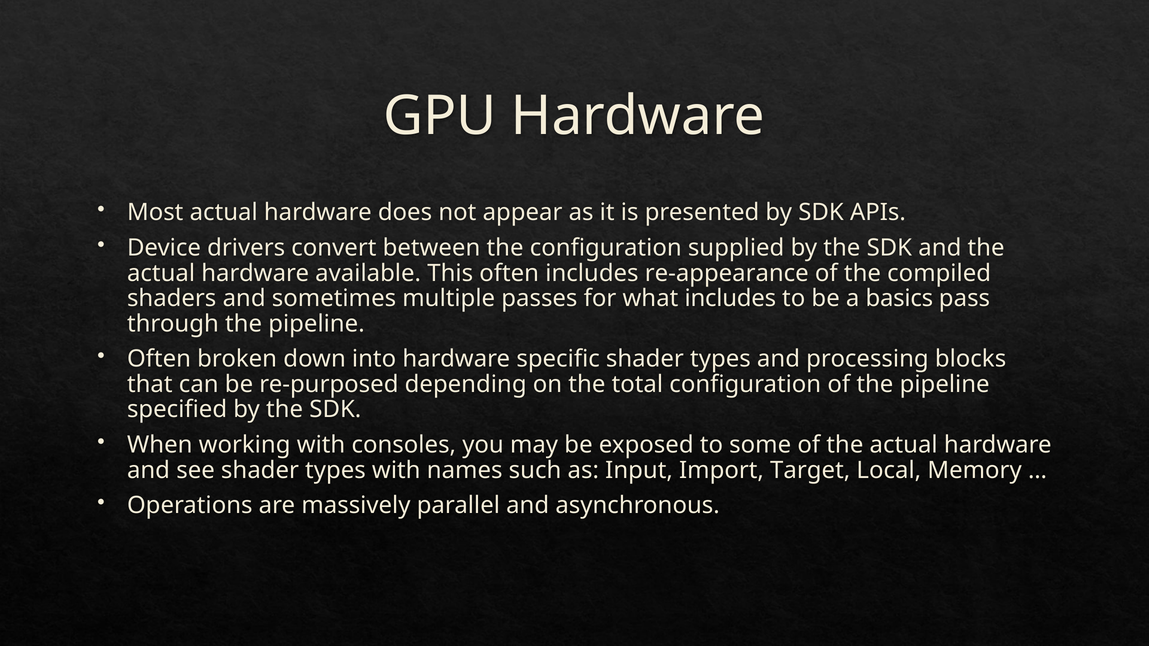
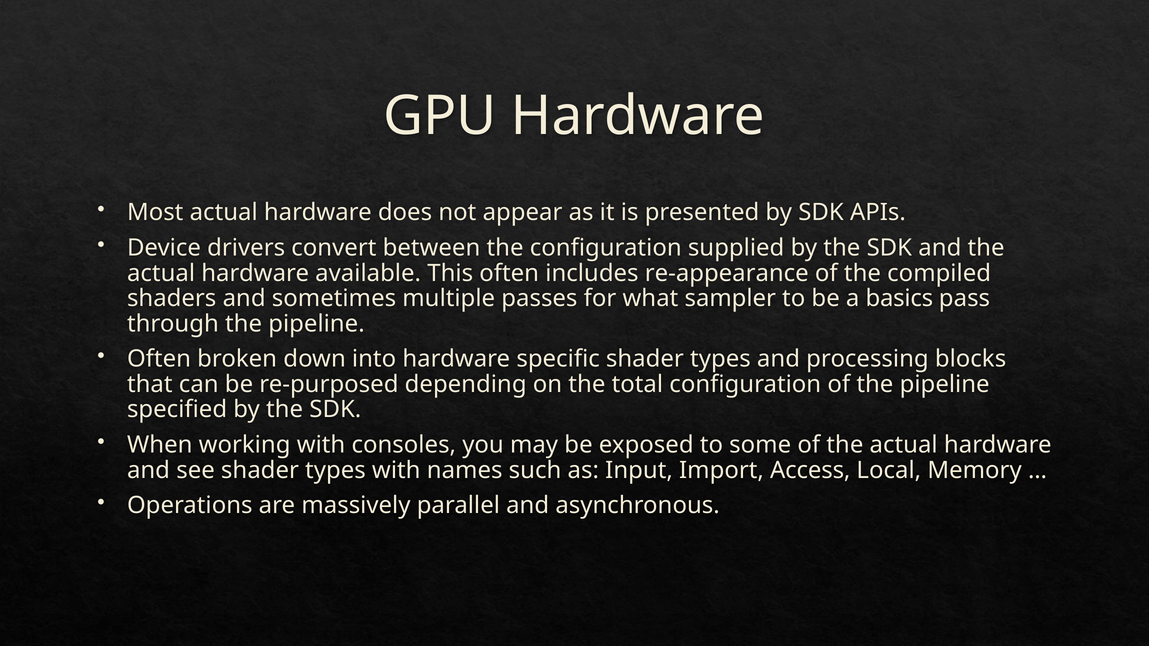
what includes: includes -> sampler (730, 299)
Target: Target -> Access (810, 470)
